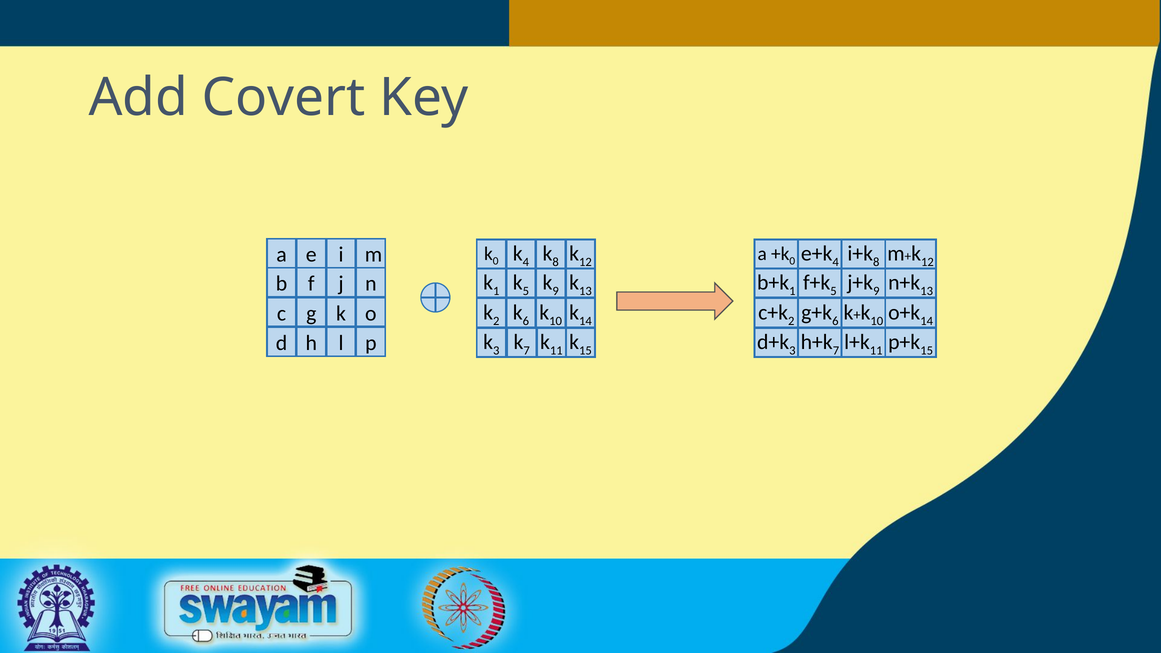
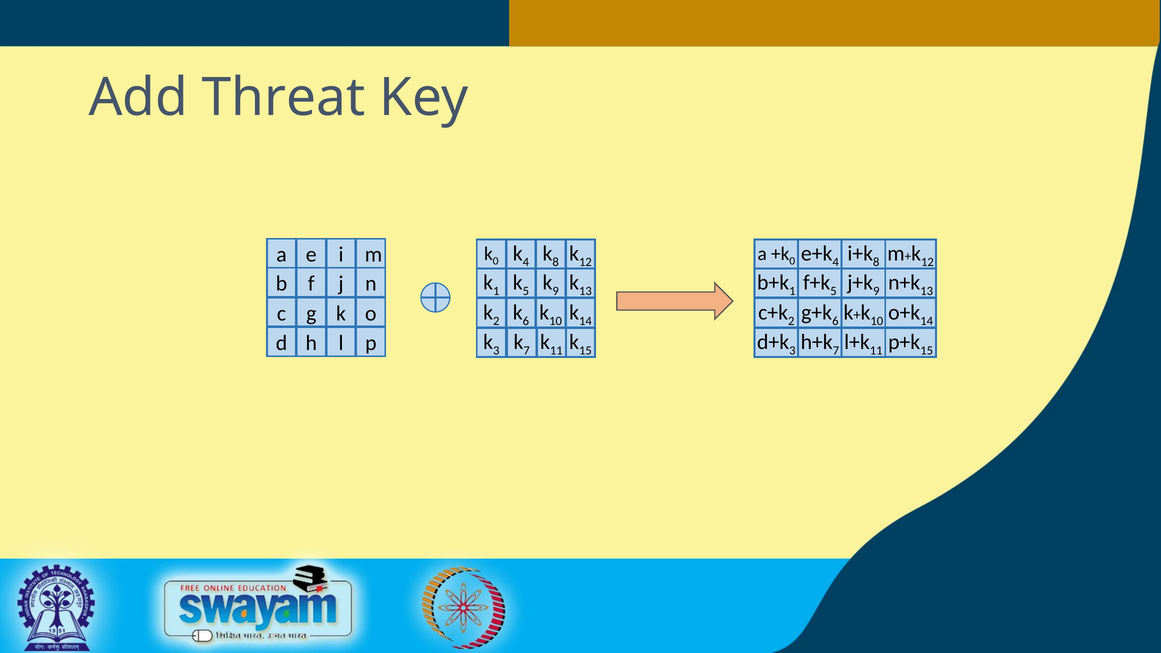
Covert: Covert -> Threat (284, 98)
